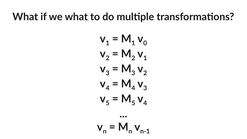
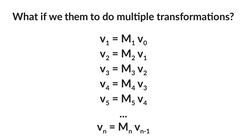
we what: what -> them (76, 17)
